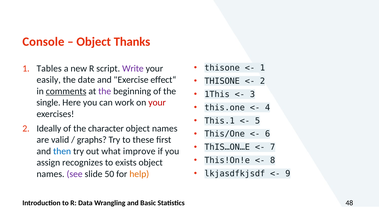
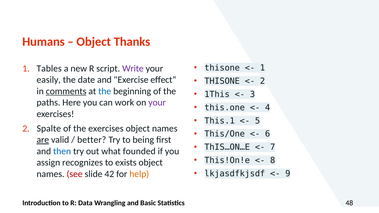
Console: Console -> Humans (43, 42)
the colour: purple -> blue (105, 91)
single: single -> paths (48, 103)
your colour: red -> purple (157, 103)
Ideally: Ideally -> Spalte (49, 129)
the character: character -> exercises (106, 129)
are underline: none -> present (43, 140)
graphs: graphs -> better (92, 140)
these: these -> being (143, 140)
improve: improve -> founded (139, 151)
see colour: purple -> red (75, 174)
50: 50 -> 42 (109, 174)
